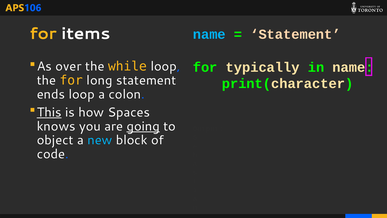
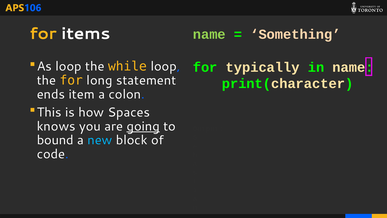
name colour: light blue -> light green (209, 34)
Statement: Statement -> Something (295, 34)
As over: over -> loop (69, 66)
ends loop: loop -> item (82, 94)
This underline: present -> none (49, 112)
object: object -> bound (55, 140)
